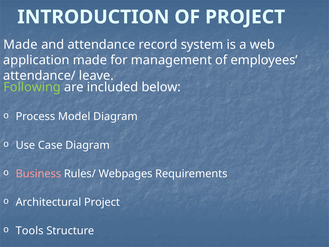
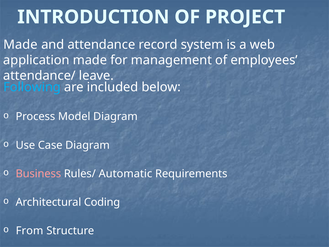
Following colour: light green -> light blue (32, 87)
Webpages: Webpages -> Automatic (125, 173)
Architectural Project: Project -> Coding (102, 202)
Tools: Tools -> From (30, 231)
